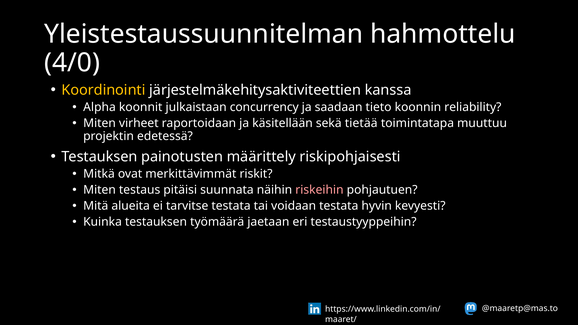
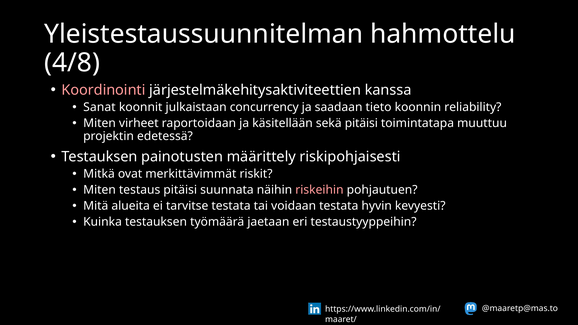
4/0: 4/0 -> 4/8 (72, 63)
Koordinointi colour: yellow -> pink (104, 90)
Alpha: Alpha -> Sanat (99, 107)
sekä tietää: tietää -> pitäisi (361, 123)
